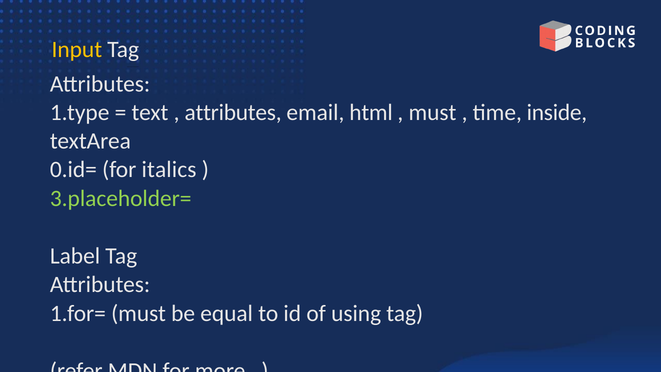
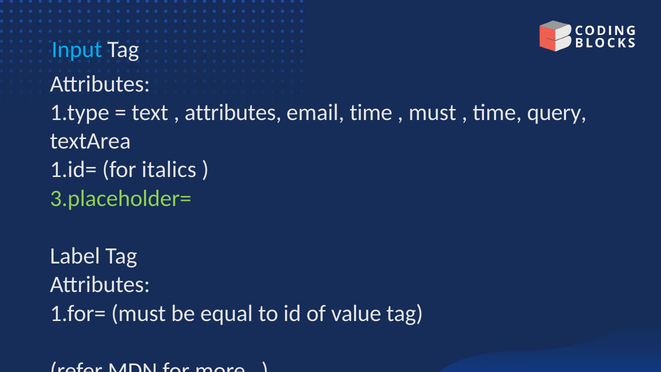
Input colour: yellow -> light blue (77, 49)
email html: html -> time (371, 113)
inside: inside -> query (557, 113)
0.id=: 0.id= -> 1.id= (73, 170)
using: using -> value (356, 313)
